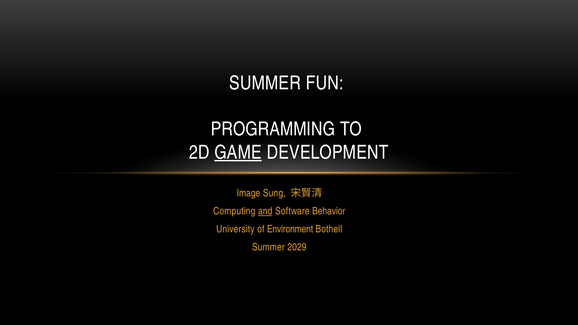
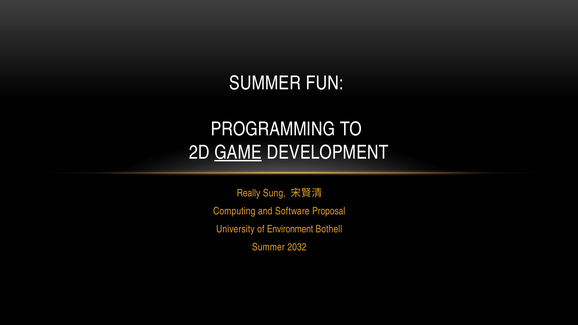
Image: Image -> Really (248, 193)
and underline: present -> none (265, 211)
Behavior: Behavior -> Proposal (329, 211)
2029: 2029 -> 2032 (297, 247)
